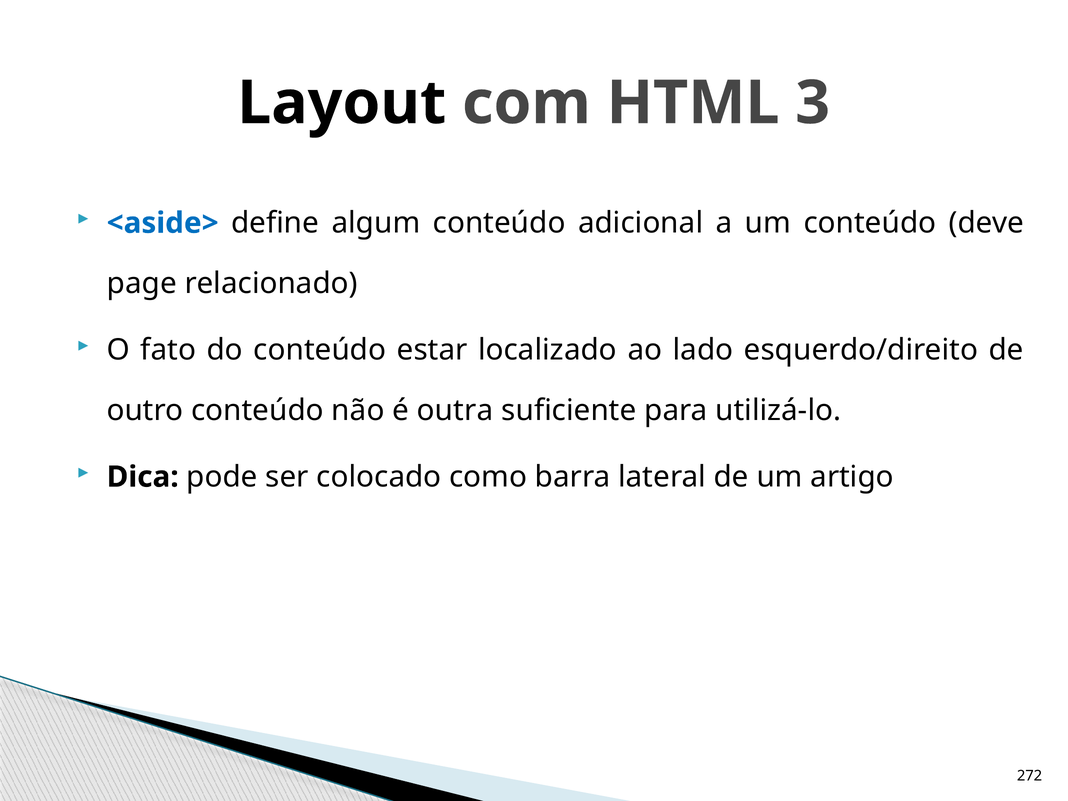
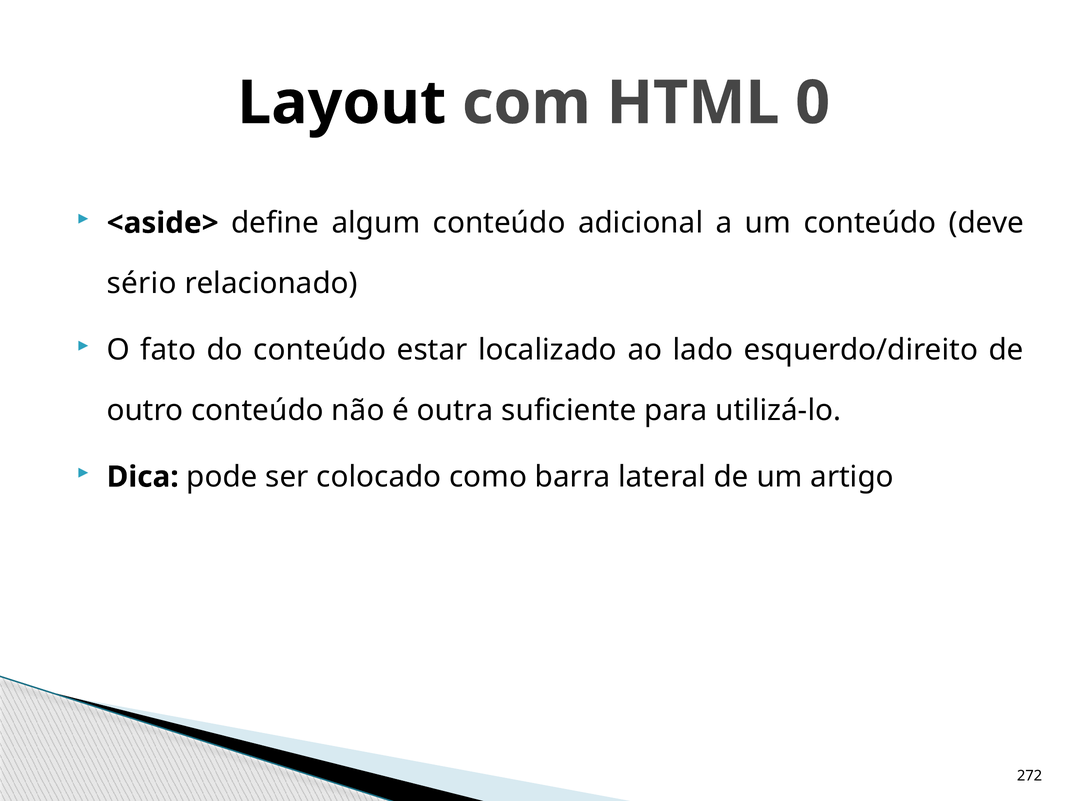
3: 3 -> 0 (813, 103)
<aside> colour: blue -> black (163, 223)
page: page -> sério (142, 284)
